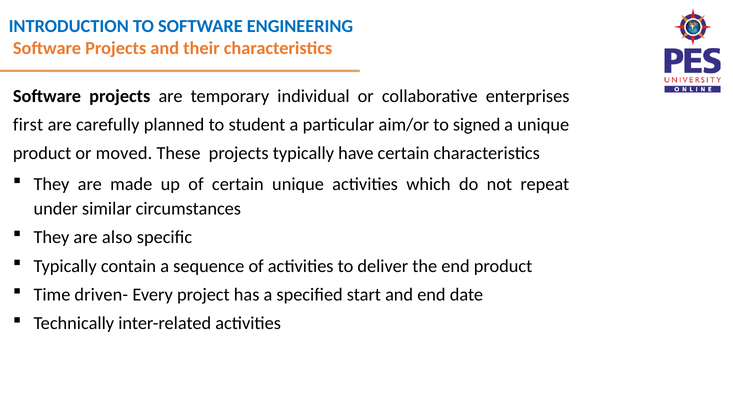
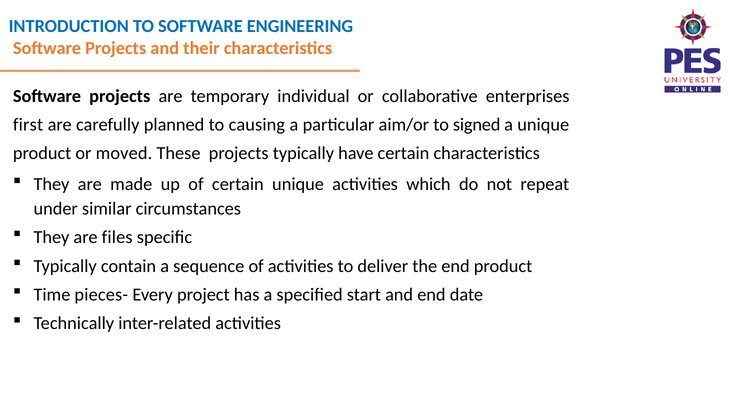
student: student -> causing (257, 125)
also: also -> files (117, 237)
driven-: driven- -> pieces- (101, 295)
